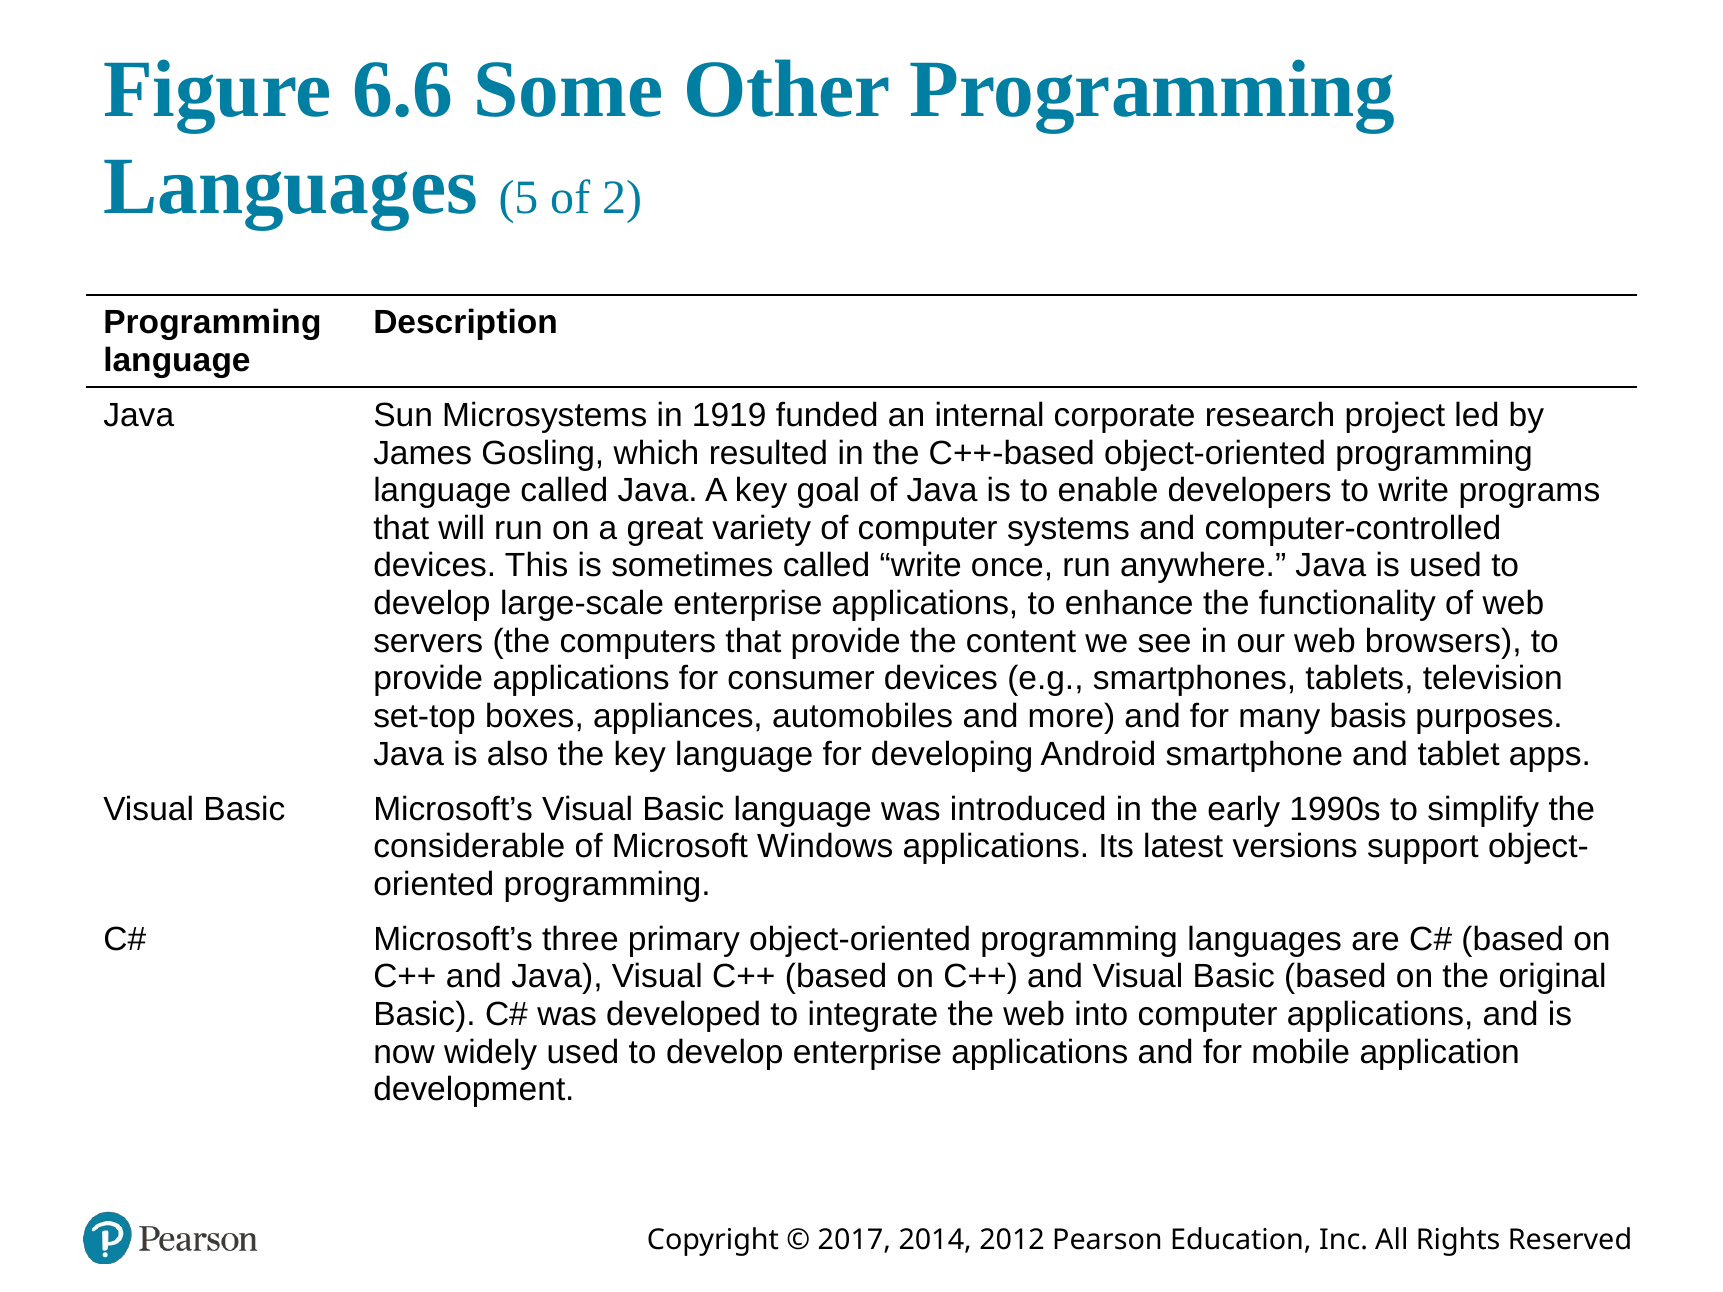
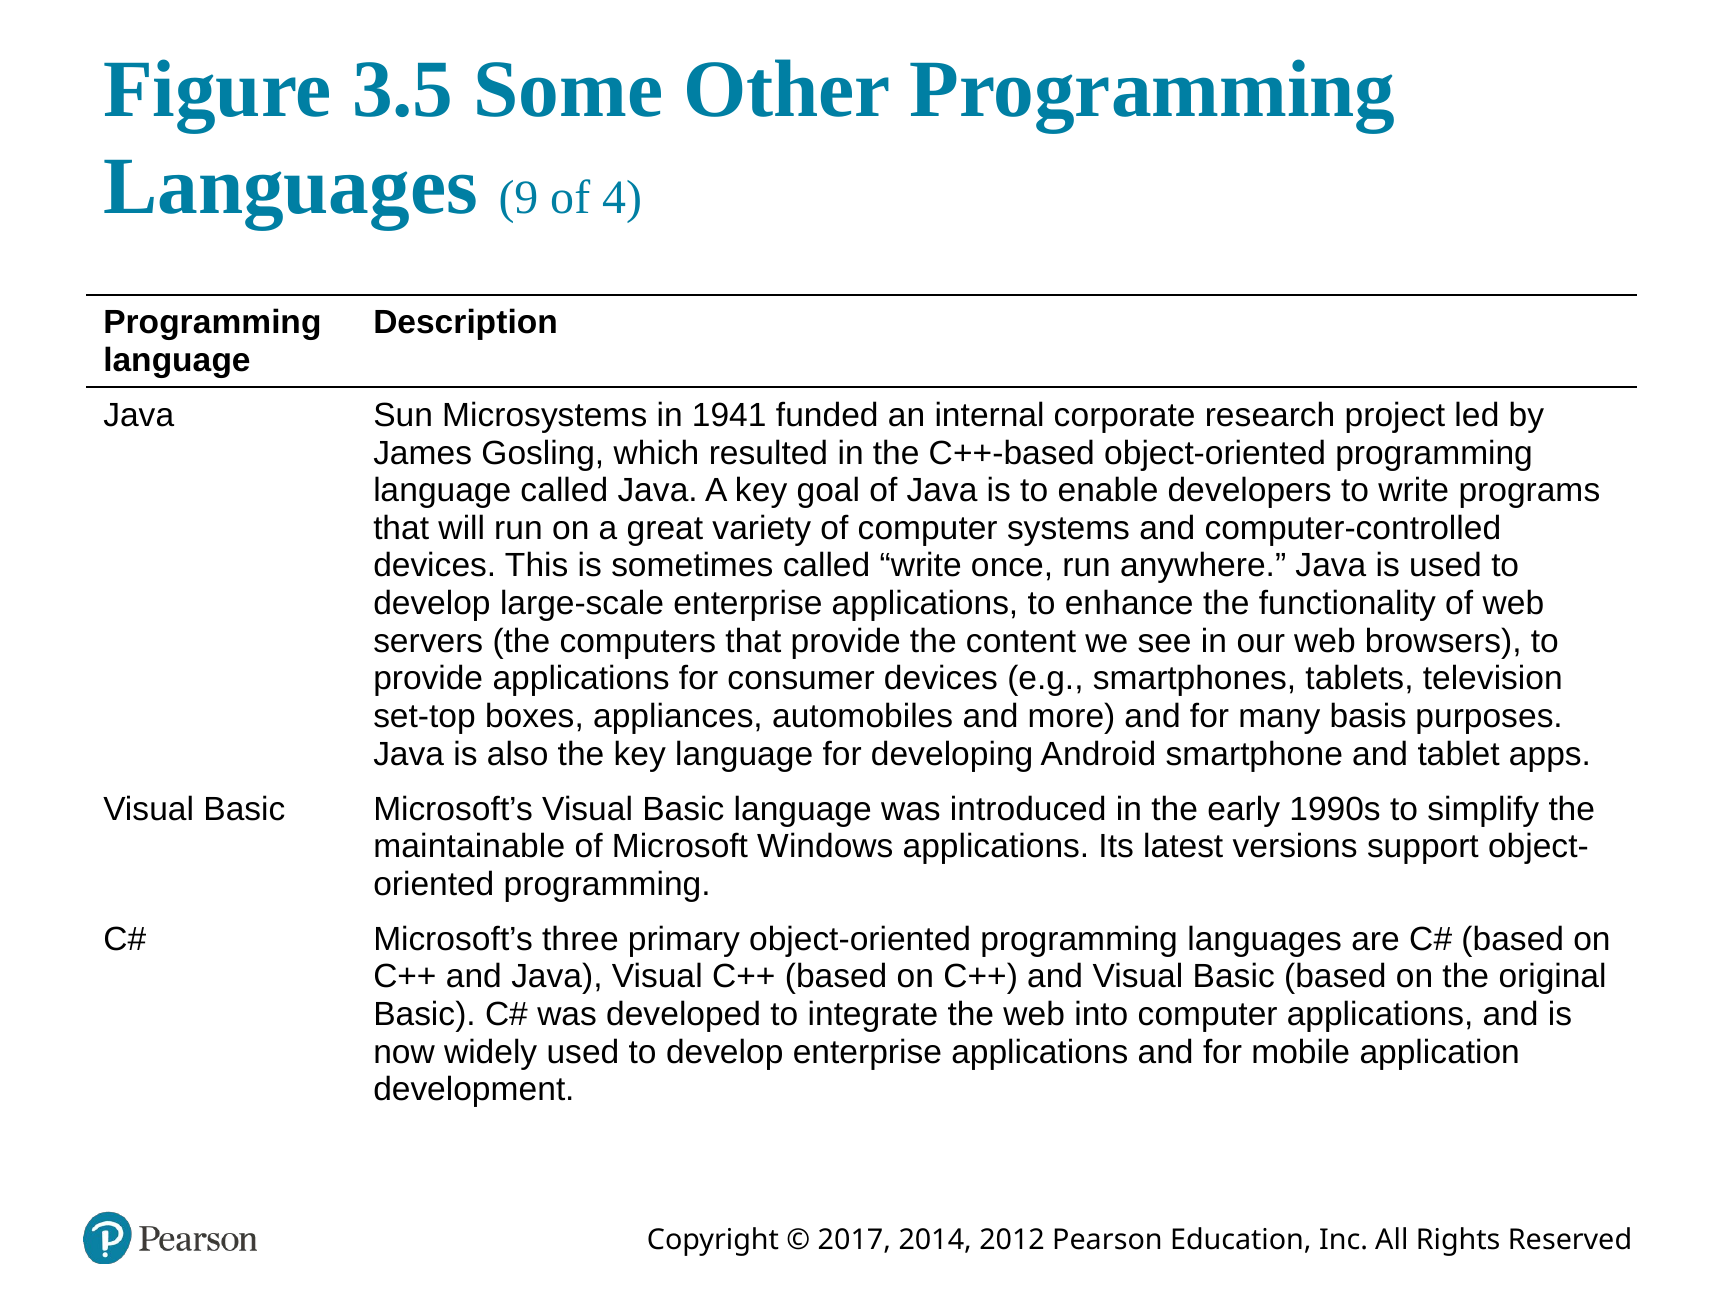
6.6: 6.6 -> 3.5 (403, 89)
5: 5 -> 9 (518, 198)
2: 2 -> 4 (622, 198)
1919: 1919 -> 1941 (729, 415)
considerable: considerable -> maintainable (469, 847)
